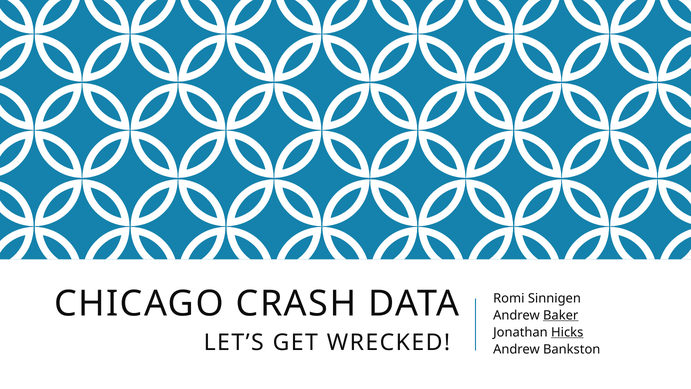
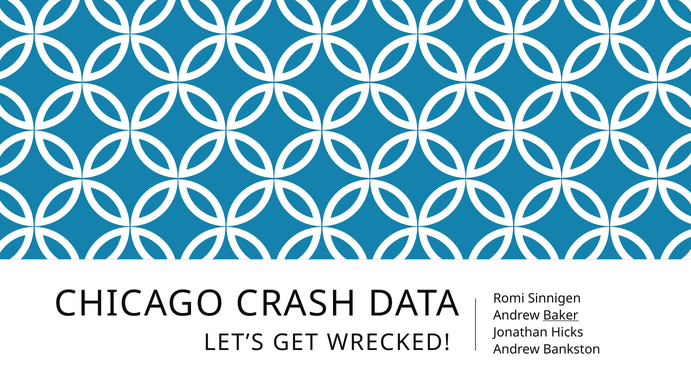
Hicks underline: present -> none (567, 332)
